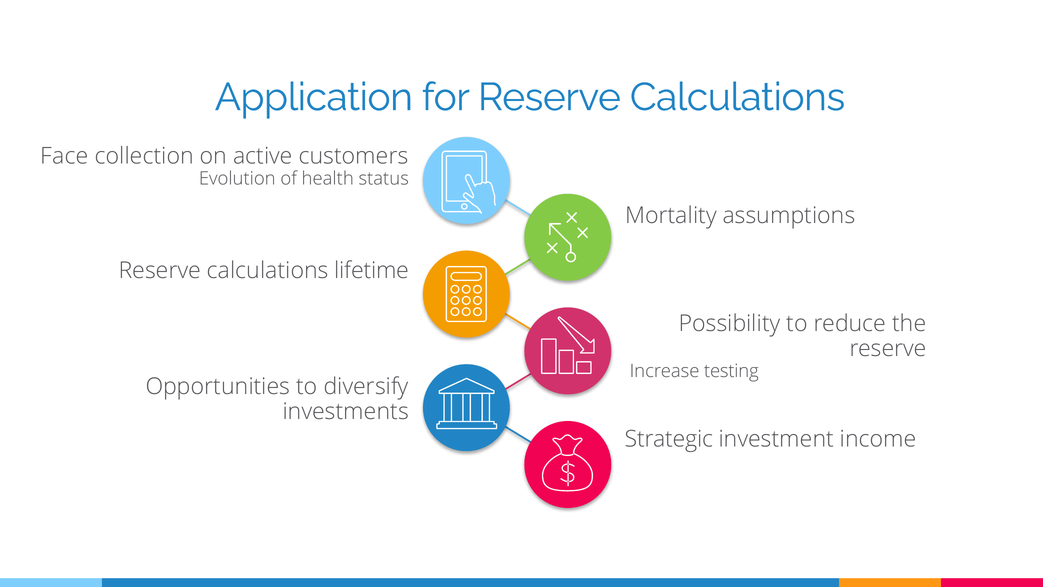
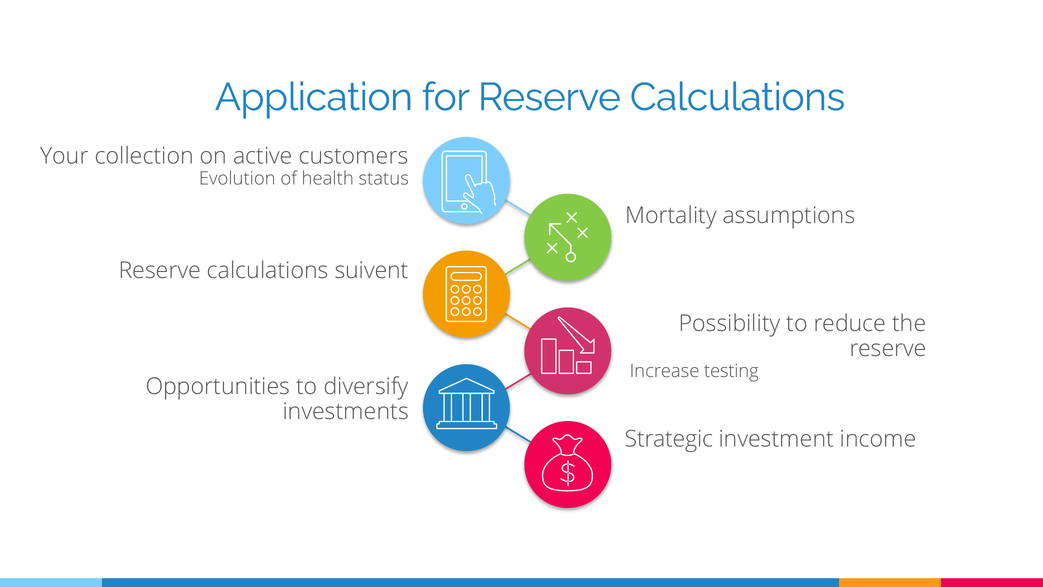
Face: Face -> Your (64, 156)
lifetime: lifetime -> suivent (372, 271)
